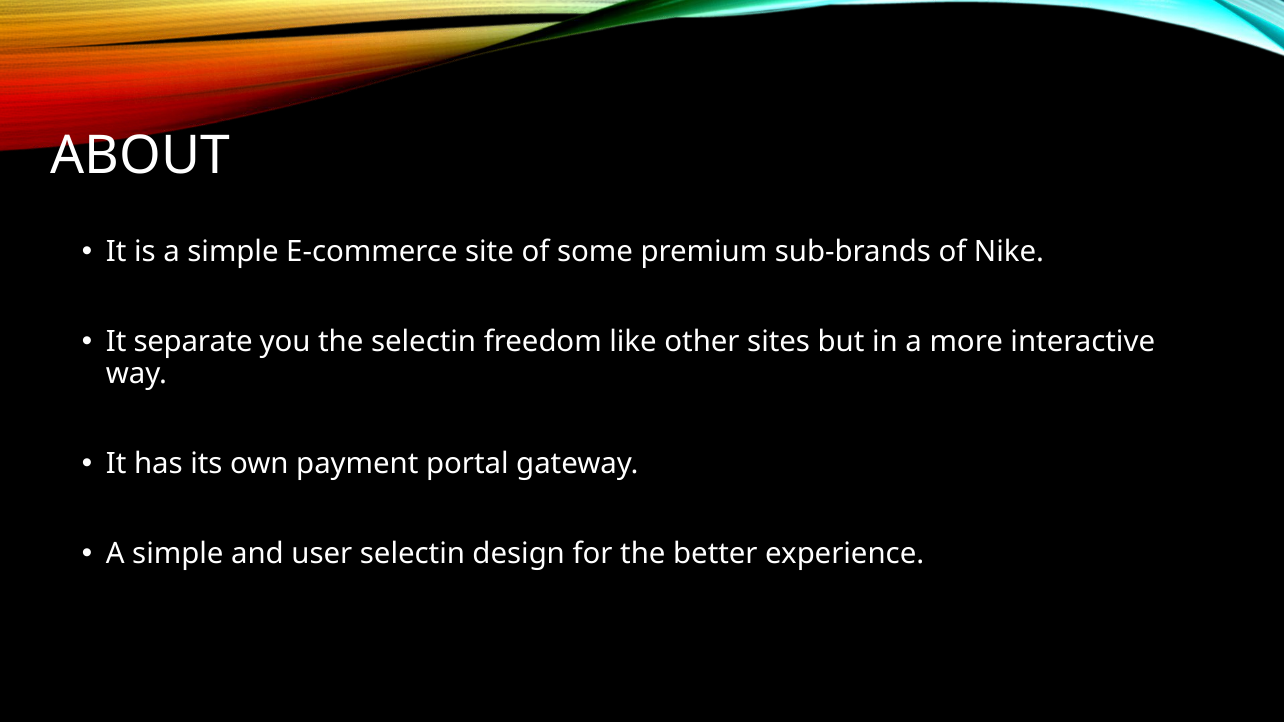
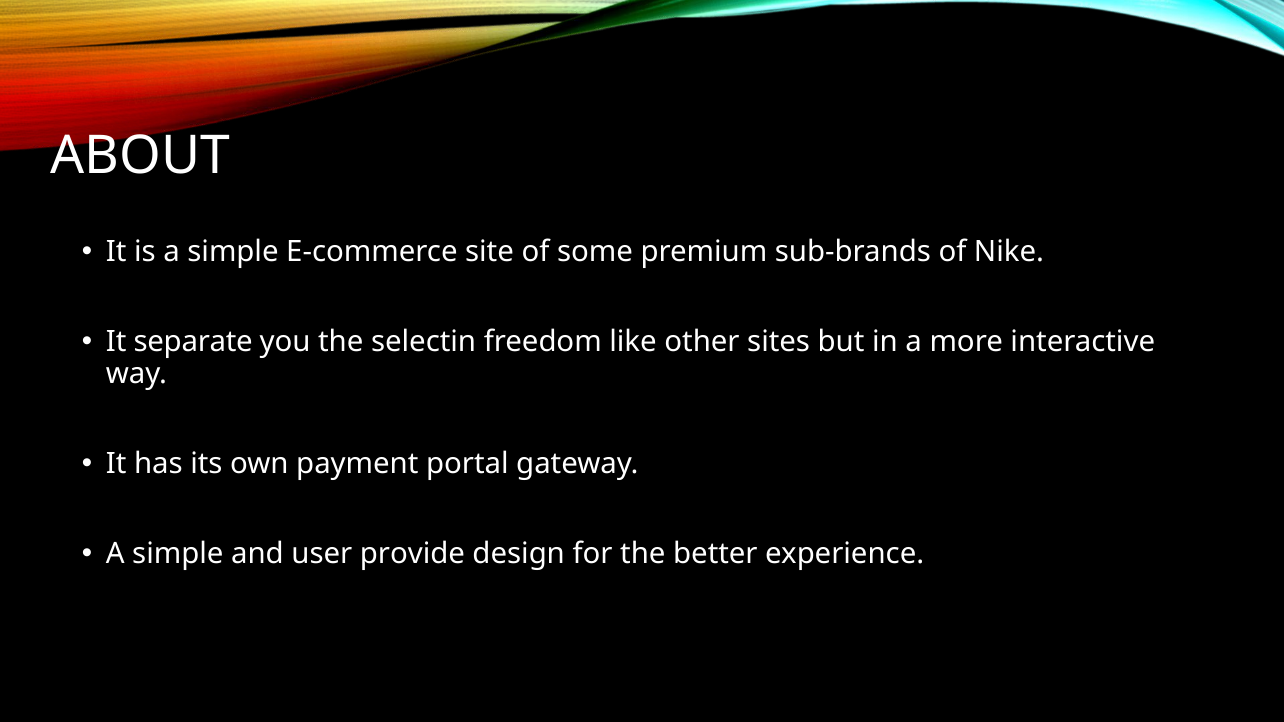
user selectin: selectin -> provide (412, 554)
